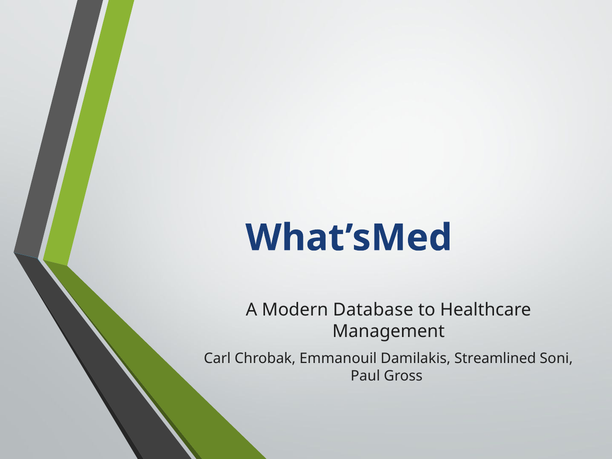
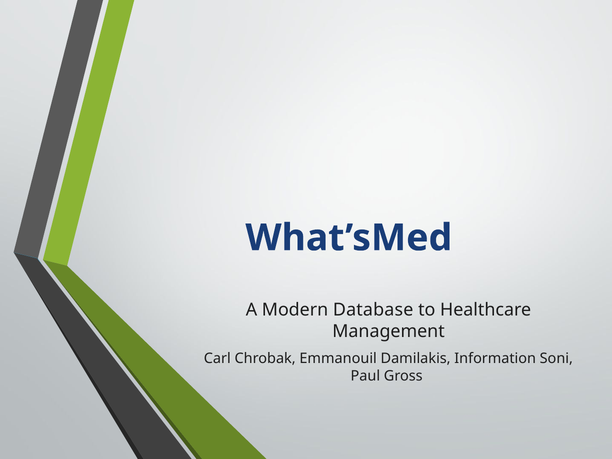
Streamlined: Streamlined -> Information (495, 359)
